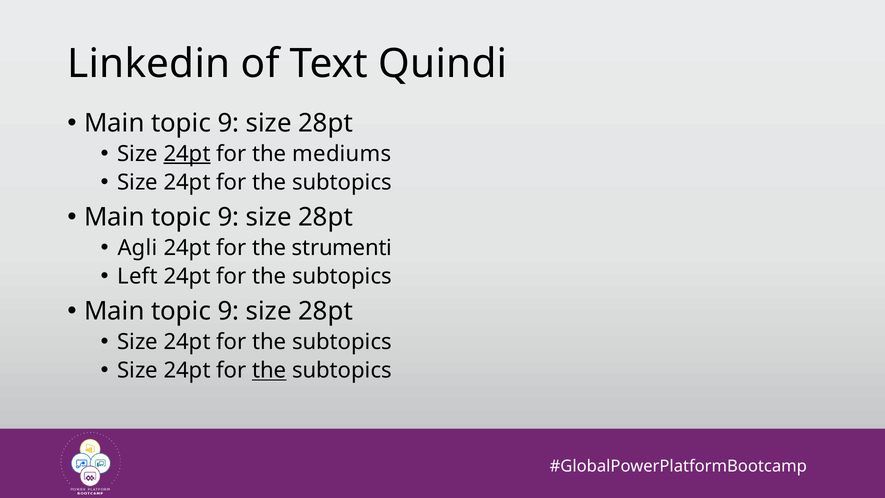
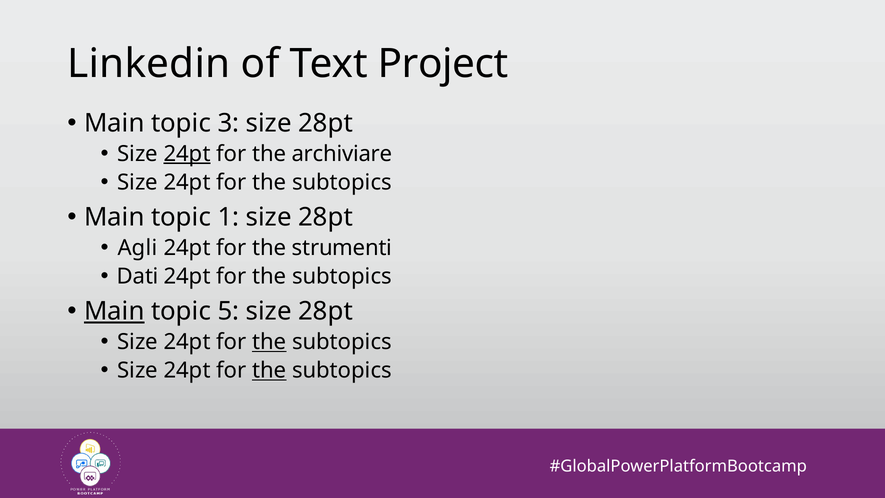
Quindi: Quindi -> Project (443, 64)
9: 9 -> 3 (228, 123)
mediums: mediums -> archiviare (342, 154)
9: 9 -> 1 (228, 217)
Left: Left -> Dati (138, 276)
Main underline: none -> present (114, 311)
9: 9 -> 5 (228, 311)
the underline: none -> present (269, 342)
